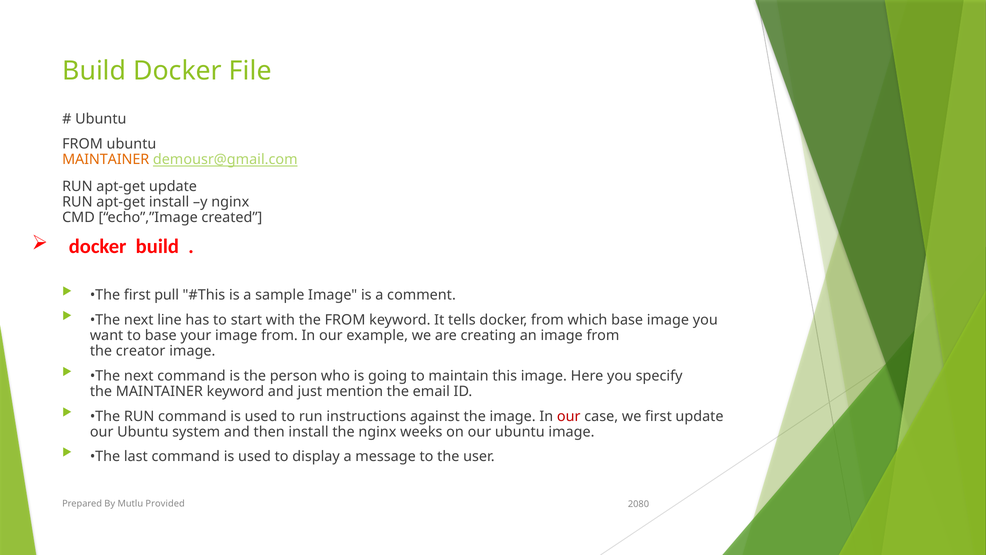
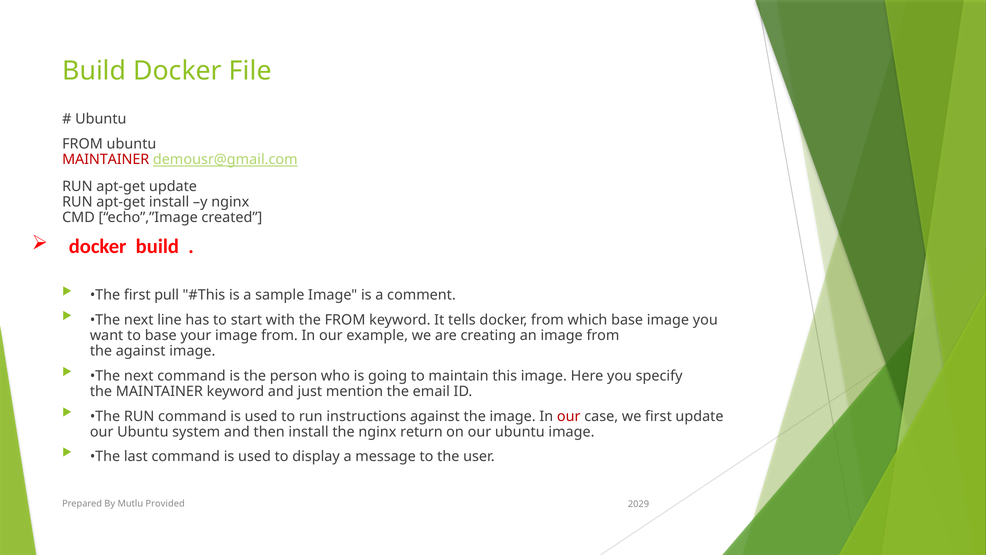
MAINTAINER colour: orange -> red (106, 159)
the creator: creator -> against (141, 351)
weeks: weeks -> return (421, 432)
2080: 2080 -> 2029 (639, 504)
